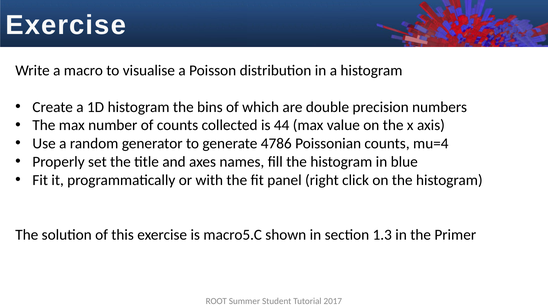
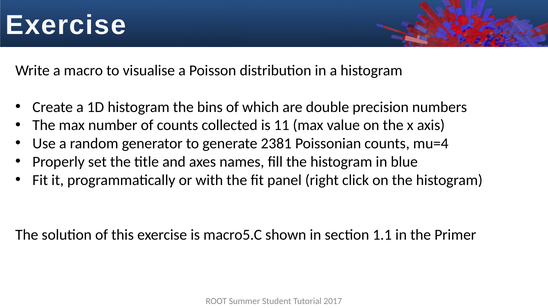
44: 44 -> 11 (282, 125)
4786: 4786 -> 2381 (276, 144)
1.3: 1.3 -> 1.1 (382, 235)
